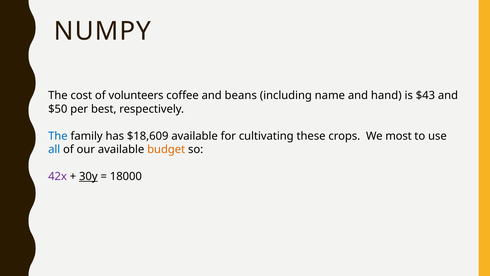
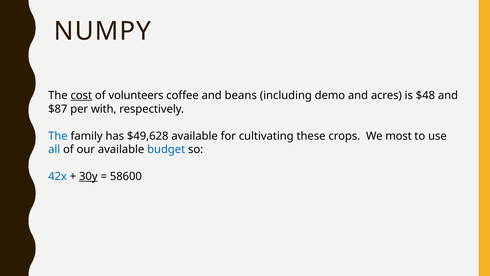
cost underline: none -> present (81, 95)
name: name -> demo (330, 95)
hand: hand -> acres (386, 95)
$43: $43 -> $48 (425, 95)
$50: $50 -> $87 (58, 109)
best: best -> with (104, 109)
$18,609: $18,609 -> $49,628 (148, 136)
budget colour: orange -> blue (166, 149)
42x colour: purple -> blue (58, 176)
18000: 18000 -> 58600 (126, 176)
